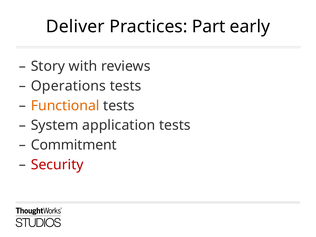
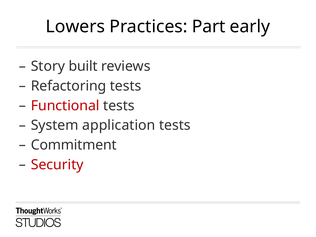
Deliver: Deliver -> Lowers (75, 27)
with: with -> built (83, 66)
Operations: Operations -> Refactoring (69, 86)
Functional colour: orange -> red (65, 106)
